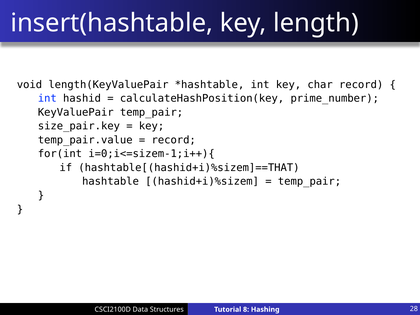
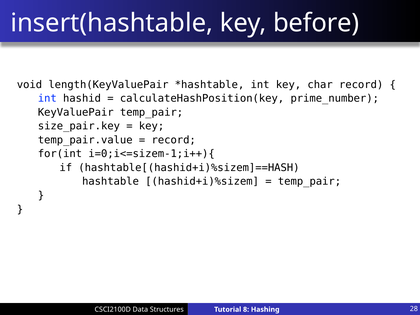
length: length -> before (316, 23)
hashtable[(hashid+i)%sizem]==THAT: hashtable[(hashid+i)%sizem]==THAT -> hashtable[(hashid+i)%sizem]==HASH (189, 168)
